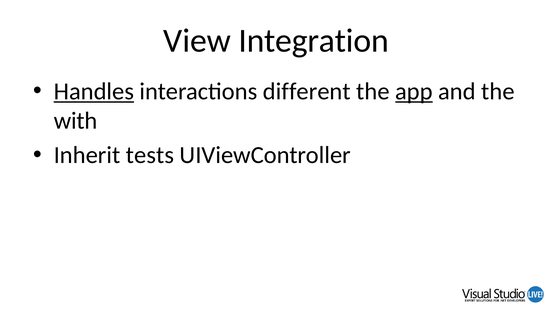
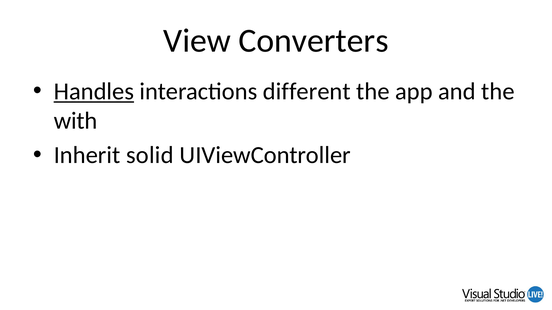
Integration: Integration -> Converters (313, 41)
app underline: present -> none (414, 92)
tests: tests -> solid (150, 155)
